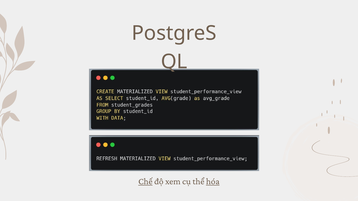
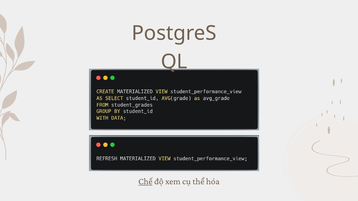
hóa underline: present -> none (213, 182)
